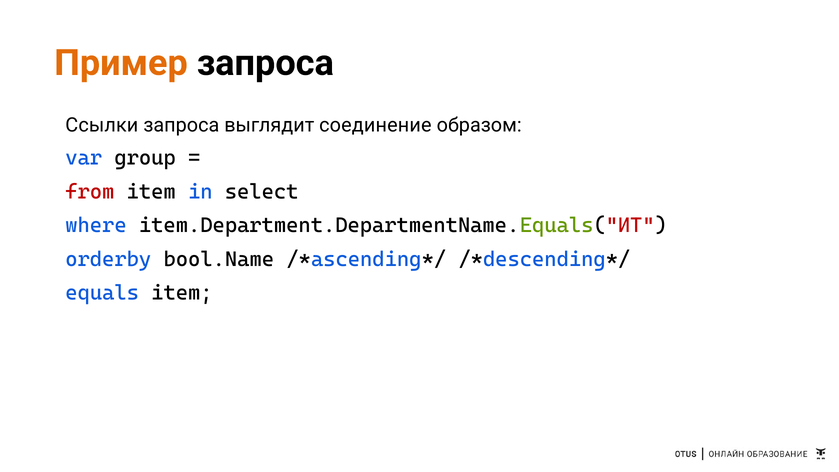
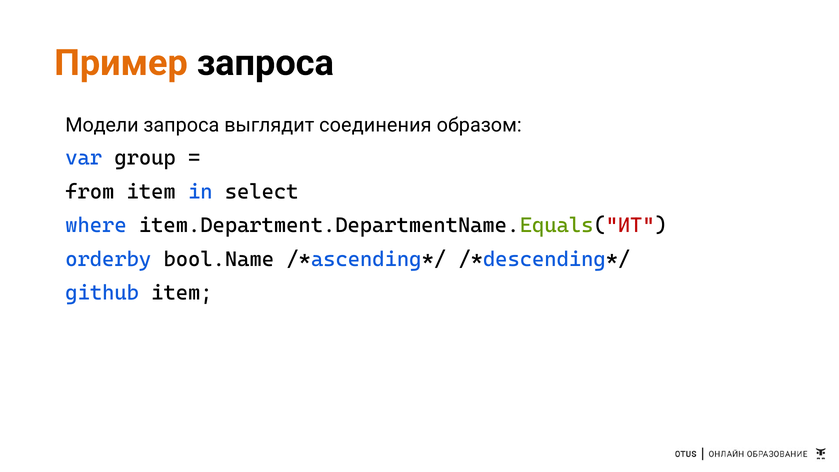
Ссылки: Ссылки -> Модели (102, 125)
соединение: соединение -> соединения (375, 125)
from colour: red -> black (90, 192)
equals: equals -> github (102, 293)
